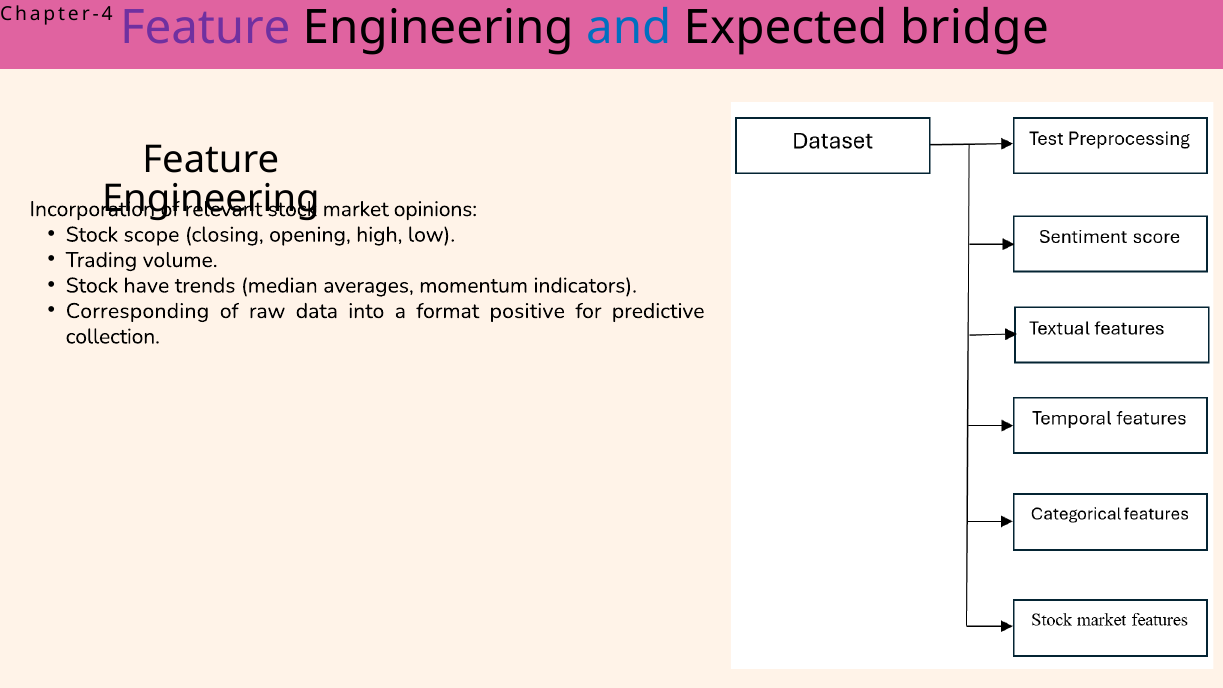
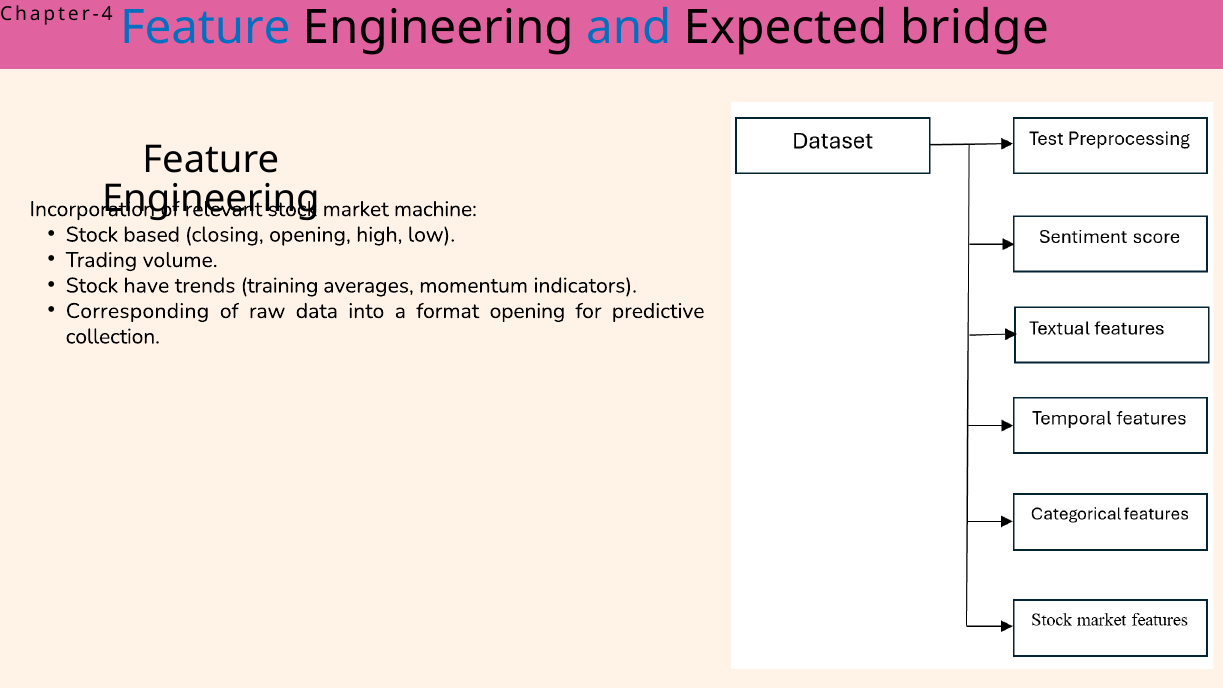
Feature colour: purple -> blue (205, 28)
opinions: opinions -> machine (435, 209)
scope: scope -> based (152, 235)
median: median -> training (279, 286)
format positive: positive -> opening (527, 311)
